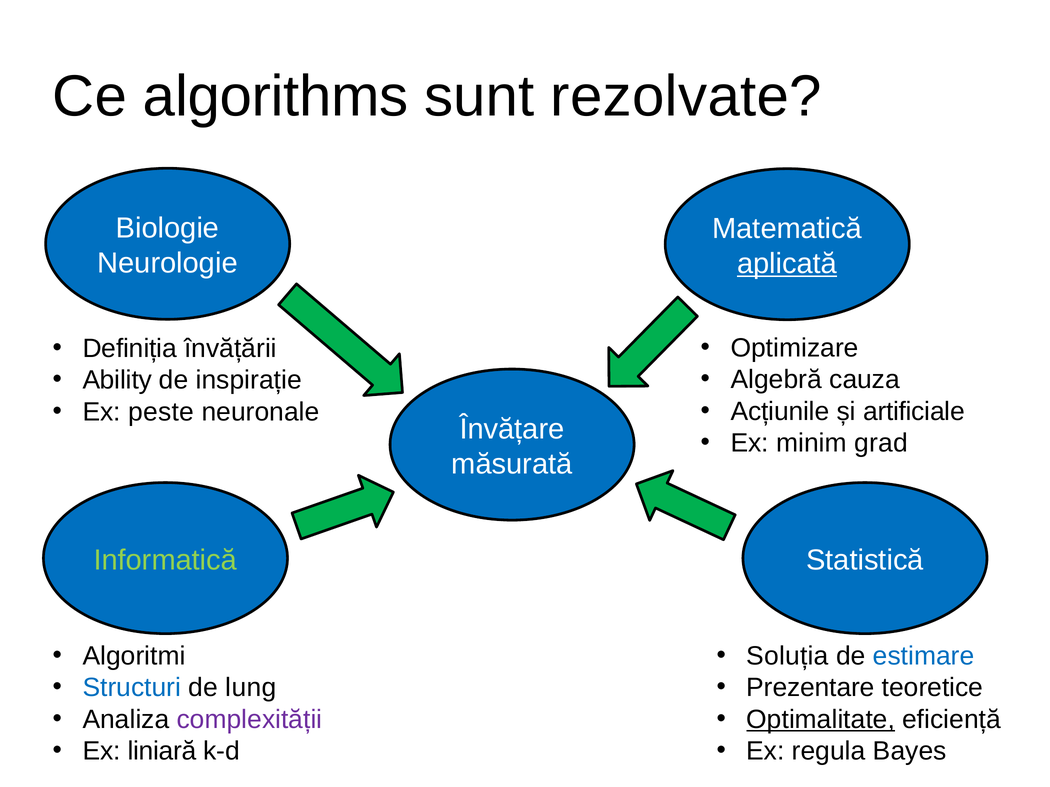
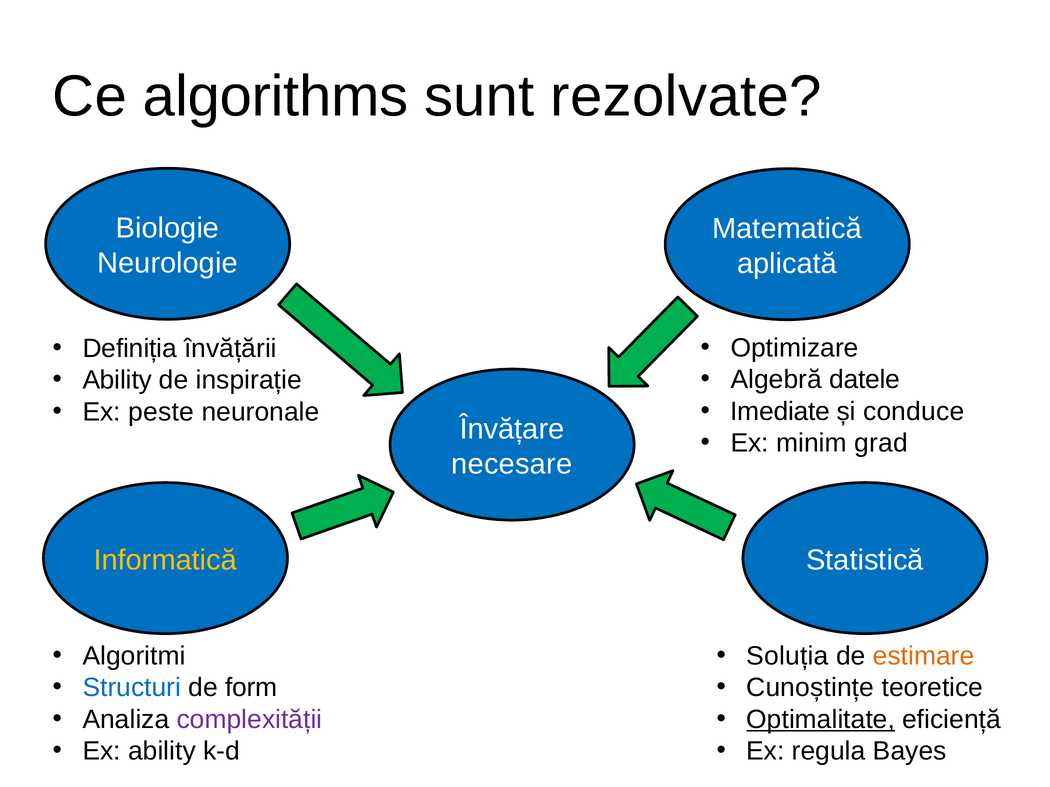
aplicată underline: present -> none (787, 264)
cauza: cauza -> datele (865, 380)
Acțiunile: Acțiunile -> Imediate (780, 412)
artificiale: artificiale -> conduce (914, 412)
măsurată: măsurată -> necesare (512, 464)
Informatică colour: light green -> yellow (165, 560)
estimare colour: blue -> orange (924, 656)
lung: lung -> form (251, 688)
Prezentare: Prezentare -> Cunoștințe (810, 688)
Ex liniară: liniară -> ability (162, 752)
